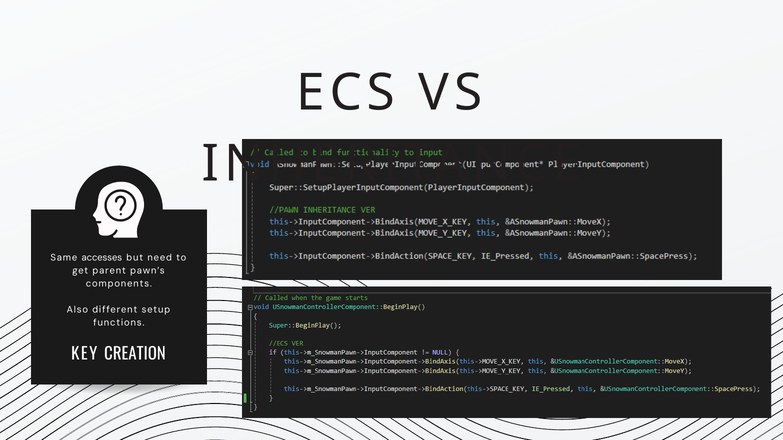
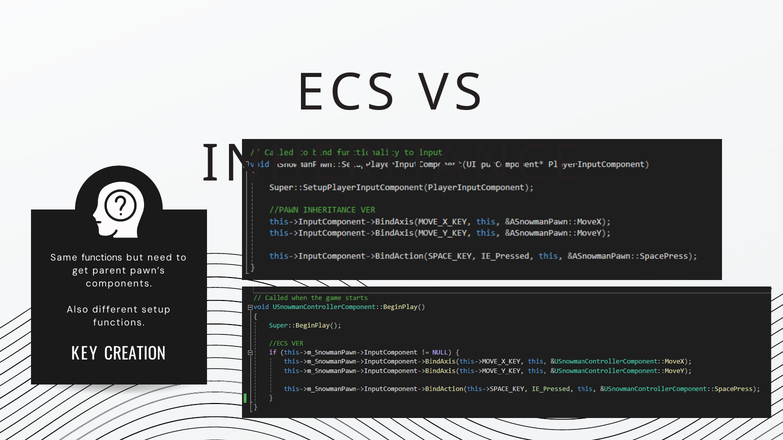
Same accesses: accesses -> functions (102, 258)
